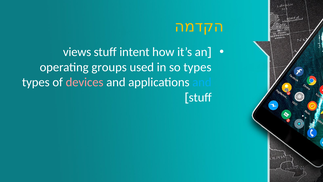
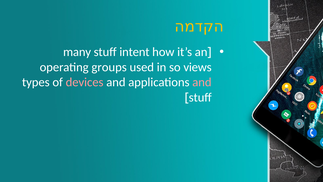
views: views -> many (77, 52)
so types: types -> views (198, 67)
and colour: light blue -> pink (202, 82)
